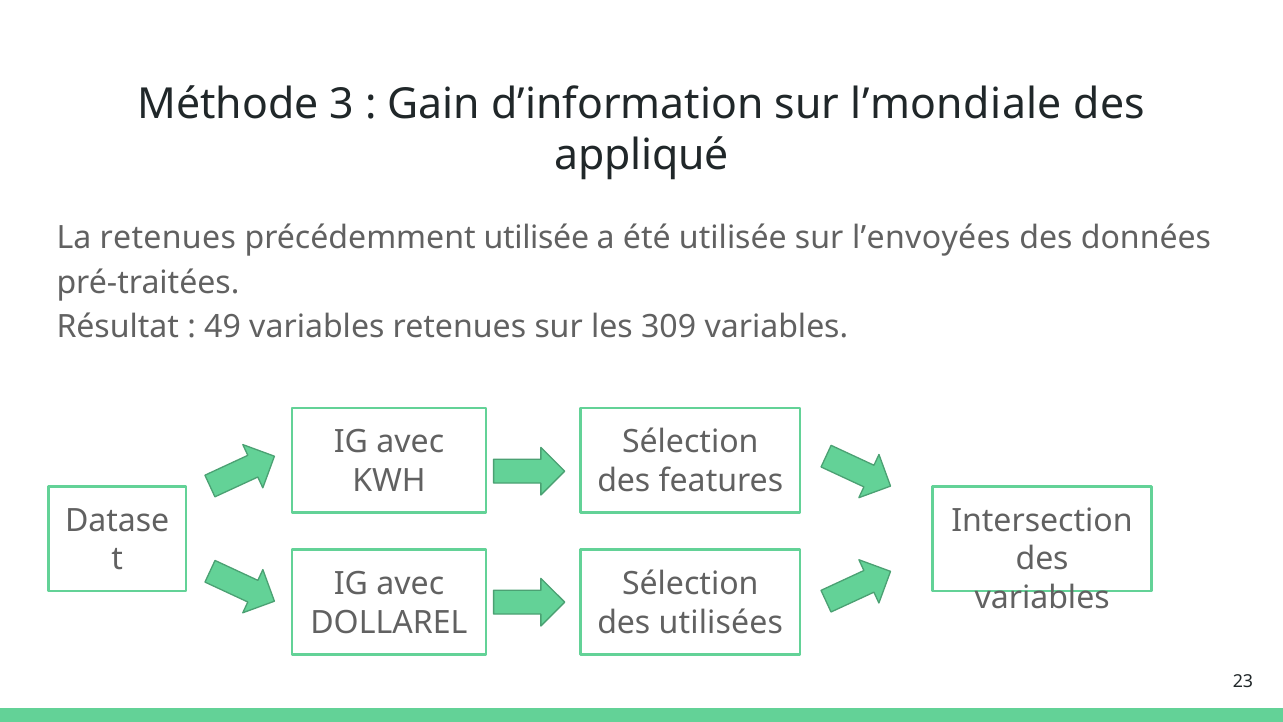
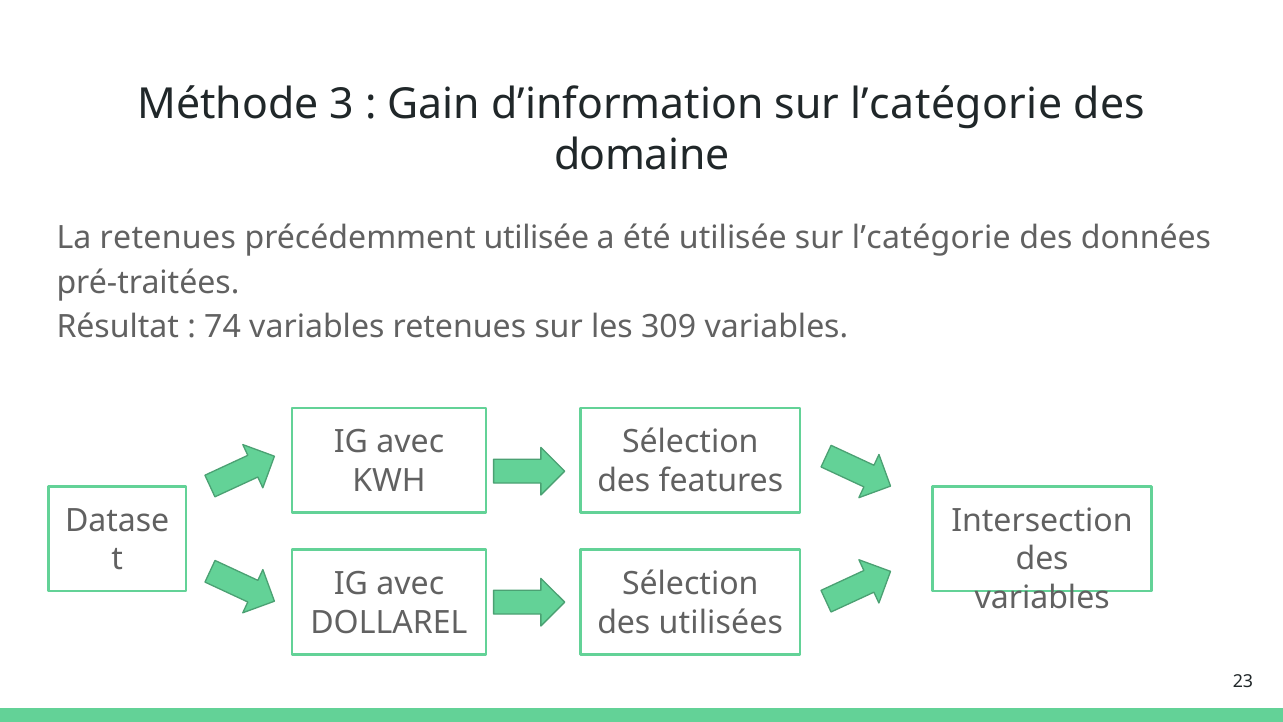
d’information sur l’mondiale: l’mondiale -> l’catégorie (956, 104)
appliqué: appliqué -> domaine (642, 155)
utilisée sur l’envoyées: l’envoyées -> l’catégorie (931, 238)
49: 49 -> 74 (223, 327)
